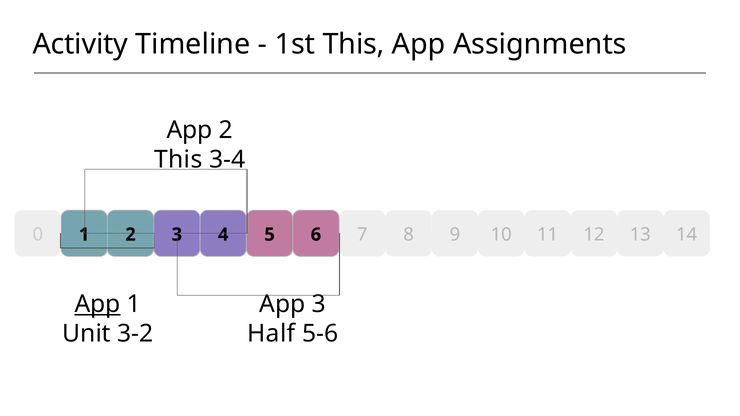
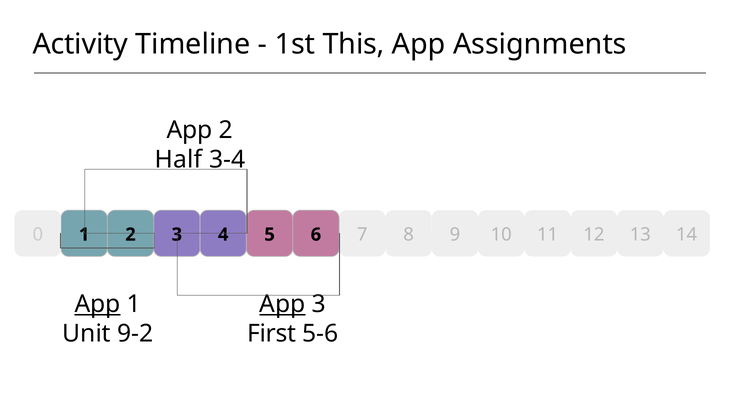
This: This -> Half (178, 160)
App underline: none -> present (282, 304)
3-2: 3-2 -> 9-2 (135, 334)
Half: Half -> First (272, 334)
